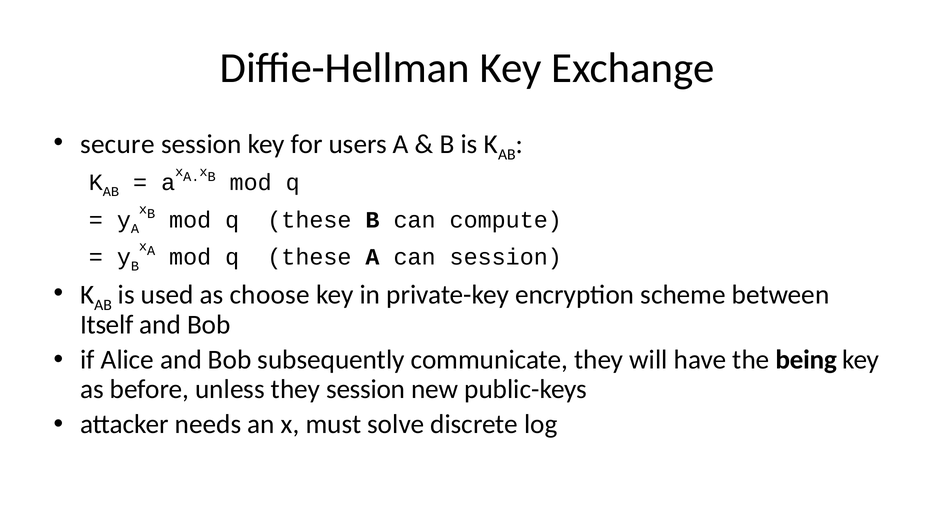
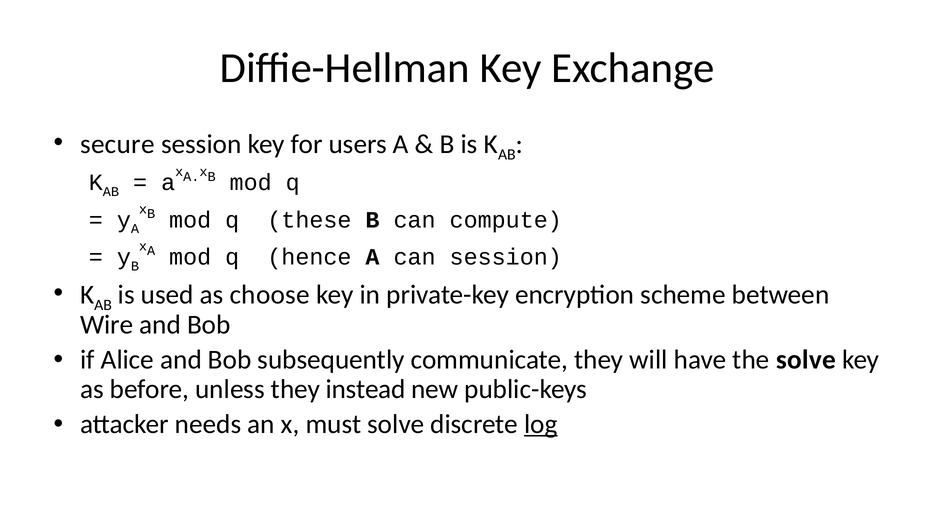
A mod q these: these -> hence (309, 257)
Itself: Itself -> Wire (107, 325)
the being: being -> solve (806, 360)
they session: session -> instead (366, 389)
log underline: none -> present (541, 424)
